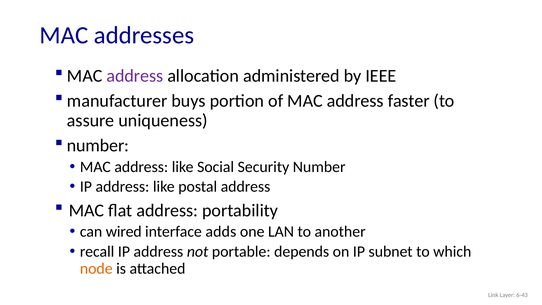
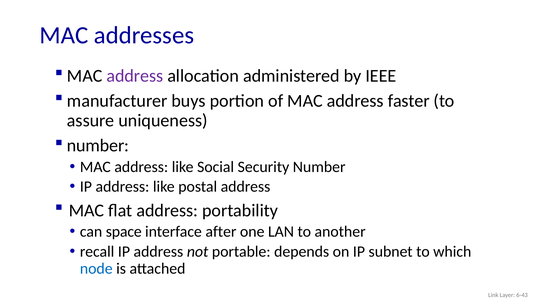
wired: wired -> space (124, 232)
adds: adds -> after (221, 232)
node colour: orange -> blue (96, 269)
